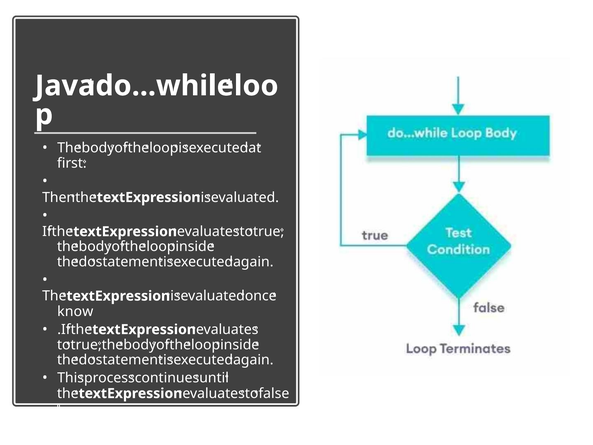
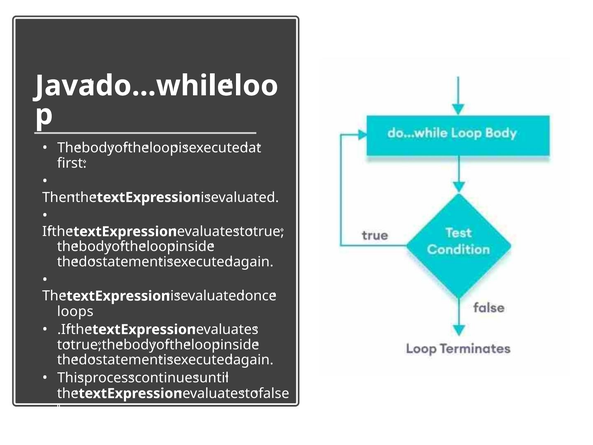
know: know -> loops (75, 311)
